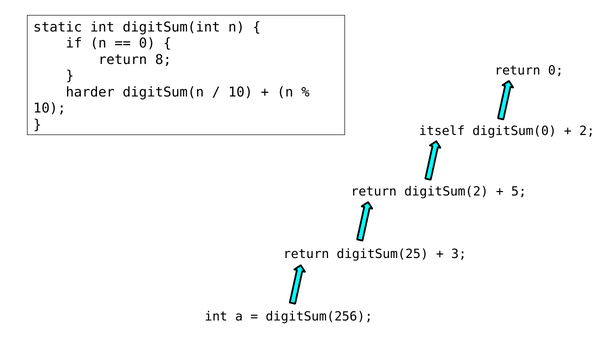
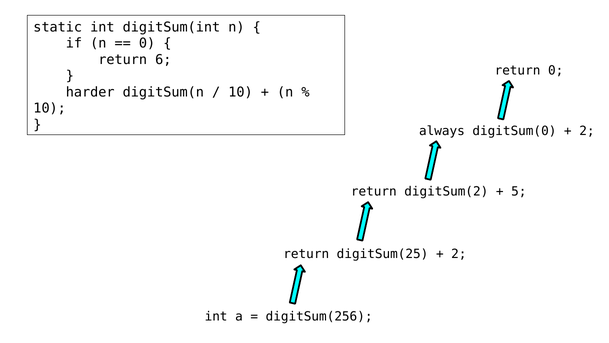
8: 8 -> 6 (163, 60)
itself: itself -> always (442, 131)
3: 3 -> 2 (459, 254)
